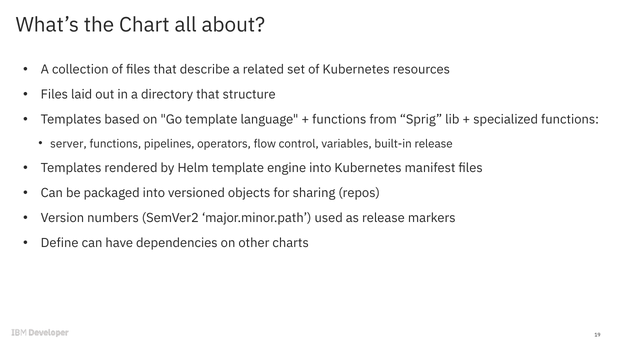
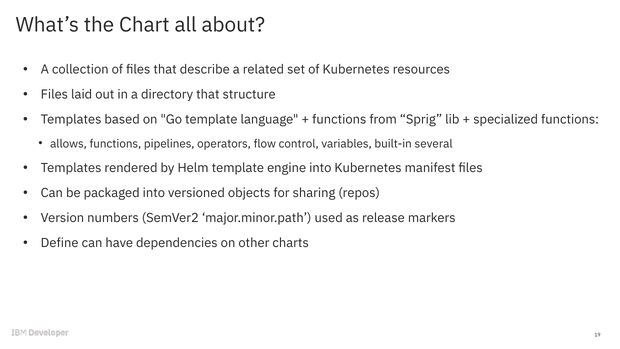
server: server -> allows (69, 144)
built-in release: release -> several (434, 144)
